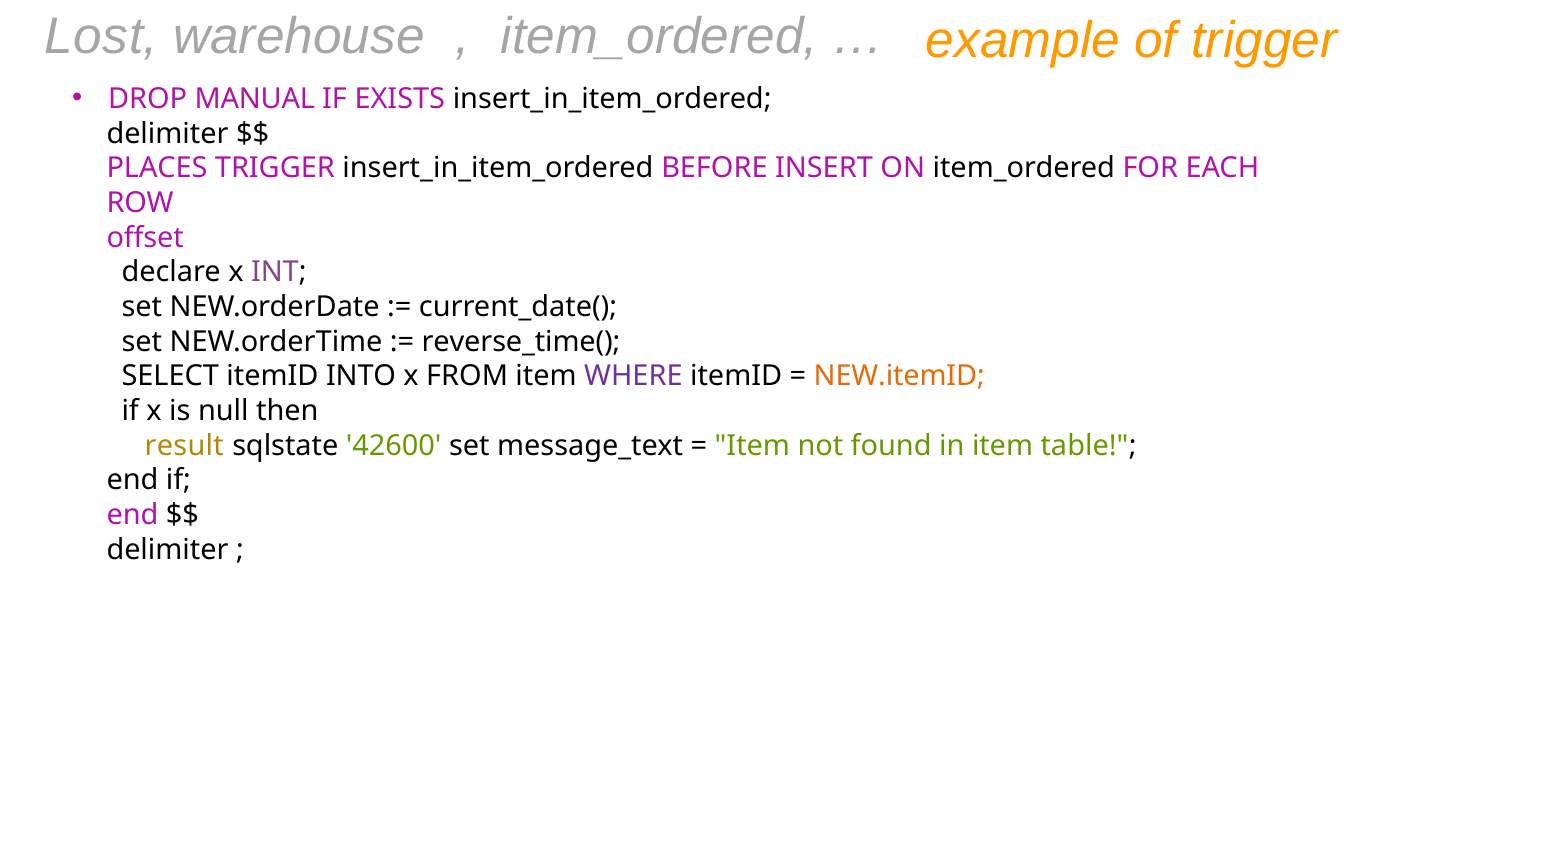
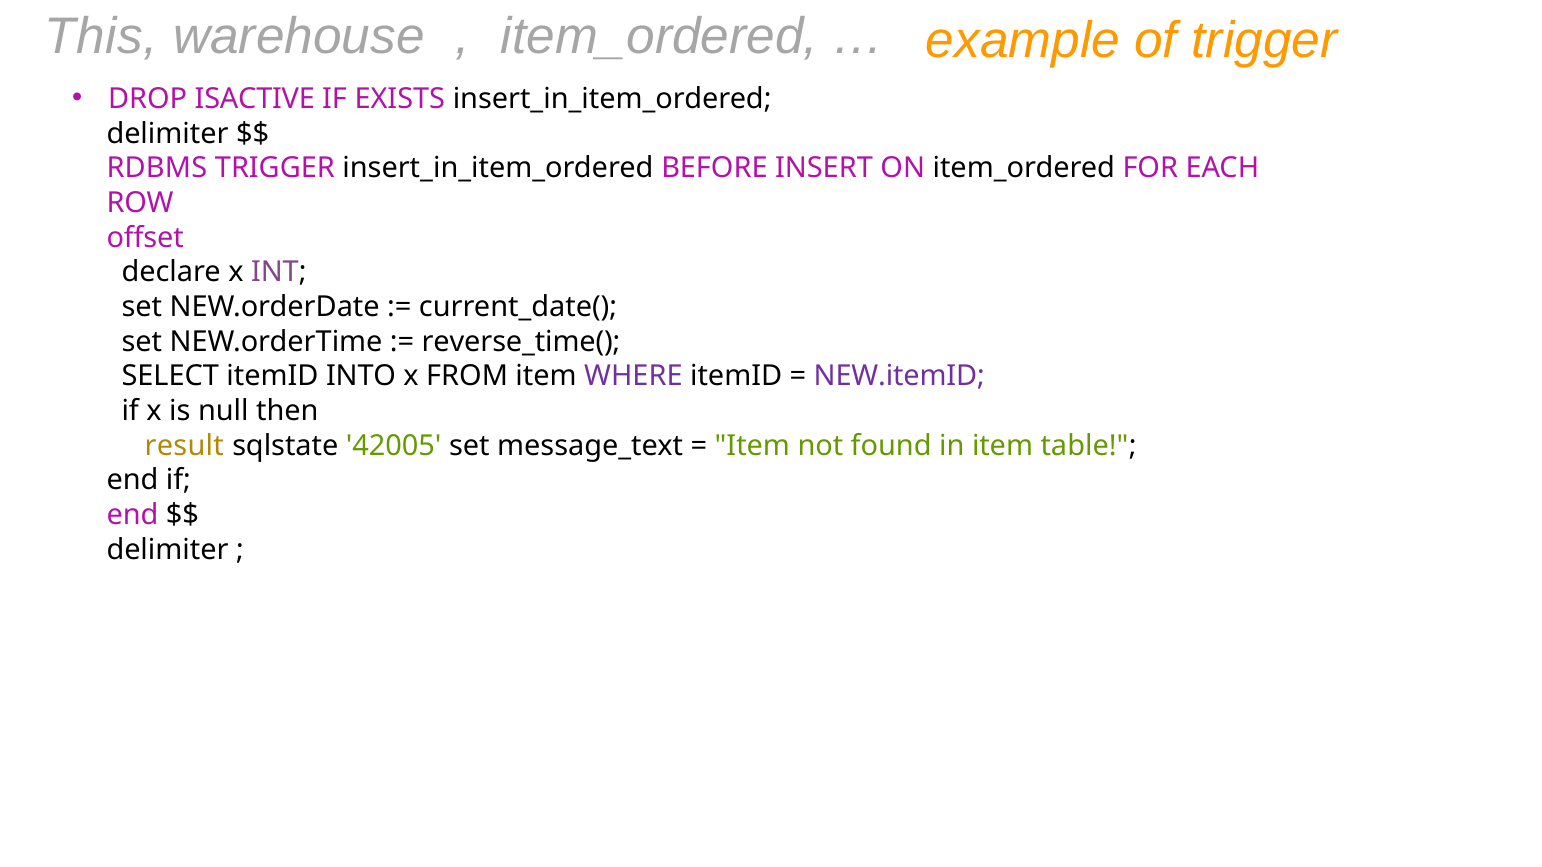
Lost: Lost -> This (101, 37)
MANUAL: MANUAL -> ISACTIVE (255, 99)
PLACES: PLACES -> RDBMS (157, 168)
NEW.itemID colour: orange -> purple (899, 377)
42600: 42600 -> 42005 (394, 446)
